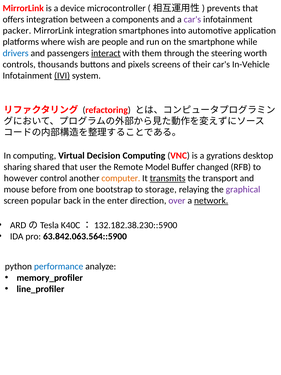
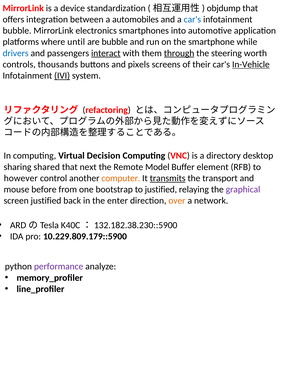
microcontroller: microcontroller -> standardization (116, 8)
prevents: prevents -> objdump (224, 8)
components: components -> automobiles (135, 19)
car's colour: purple -> blue (192, 19)
packer: packer -> bubble (17, 31)
MirrorLink integration: integration -> electronics (96, 31)
wish: wish -> until (76, 42)
are people: people -> bubble (115, 42)
through underline: none -> present (179, 53)
In-Vehicle underline: none -> present (251, 64)
gyrations: gyrations -> directory (224, 156)
user: user -> next (88, 167)
changed: changed -> element (213, 167)
to storage: storage -> justified (161, 189)
screen popular: popular -> justified (46, 201)
over colour: purple -> orange (177, 201)
network underline: present -> none (211, 201)
63.842.063.564::5900: 63.842.063.564::5900 -> 10.229.809.179::5900 (85, 236)
performance colour: blue -> purple (59, 266)
